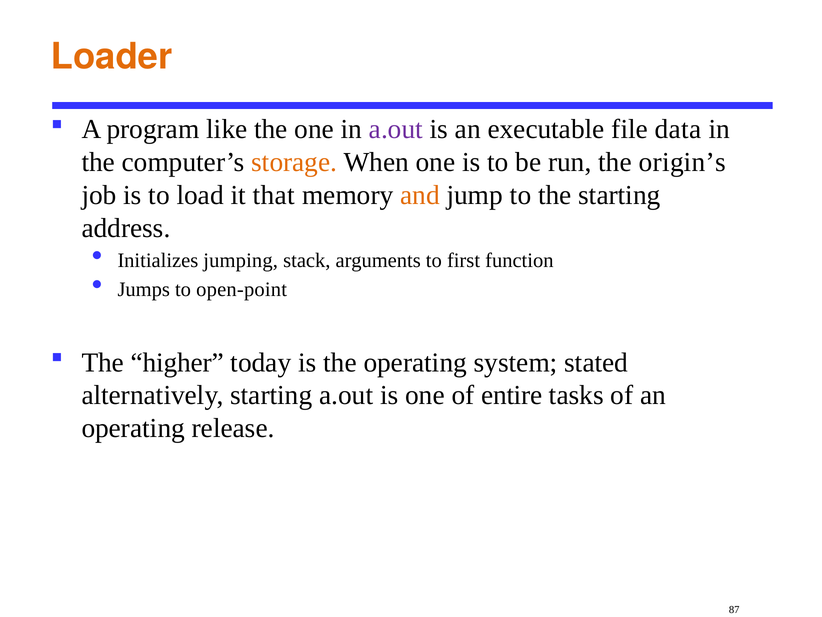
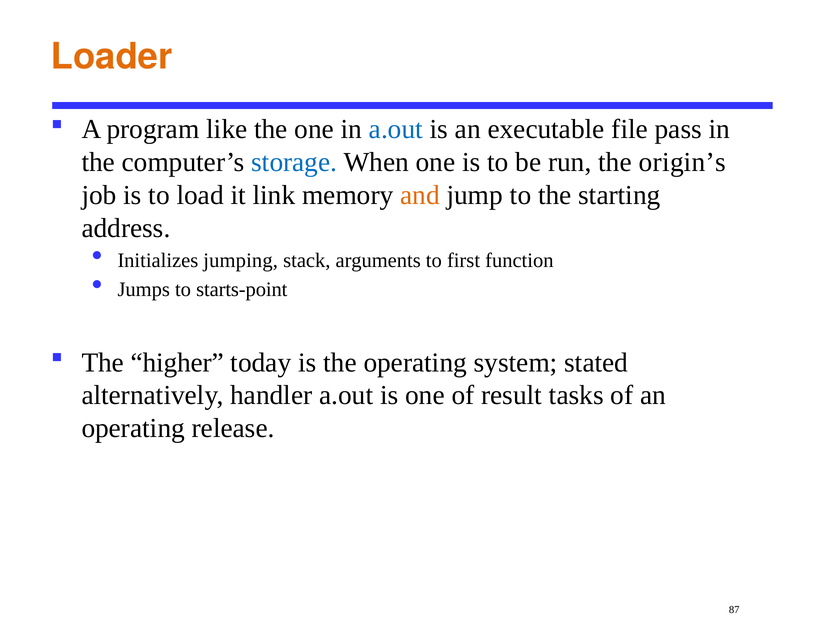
a.out colour: purple -> blue (396, 129)
data: data -> pass (678, 129)
storage colour: orange -> blue (294, 162)
that: that -> link (274, 195)
open-point: open-point -> starts-point (242, 289)
alternatively starting: starting -> handler (271, 395)
entire: entire -> result (512, 395)
